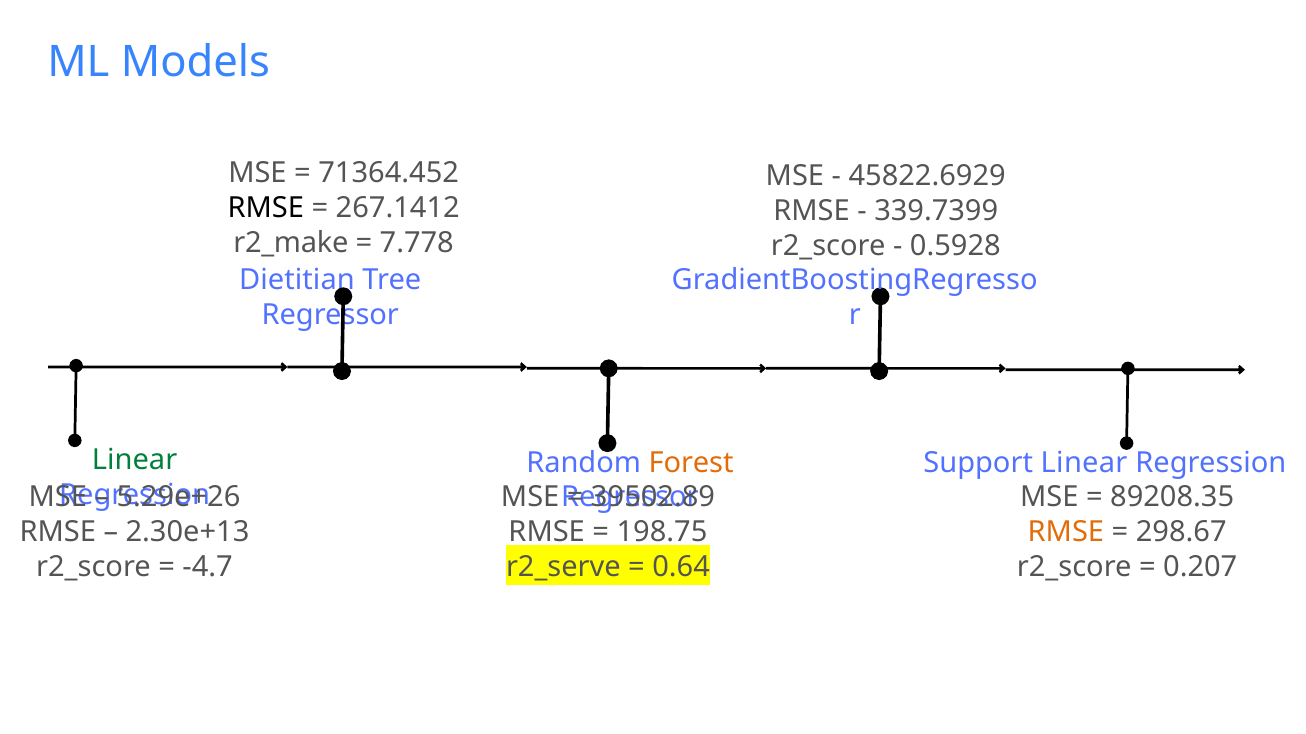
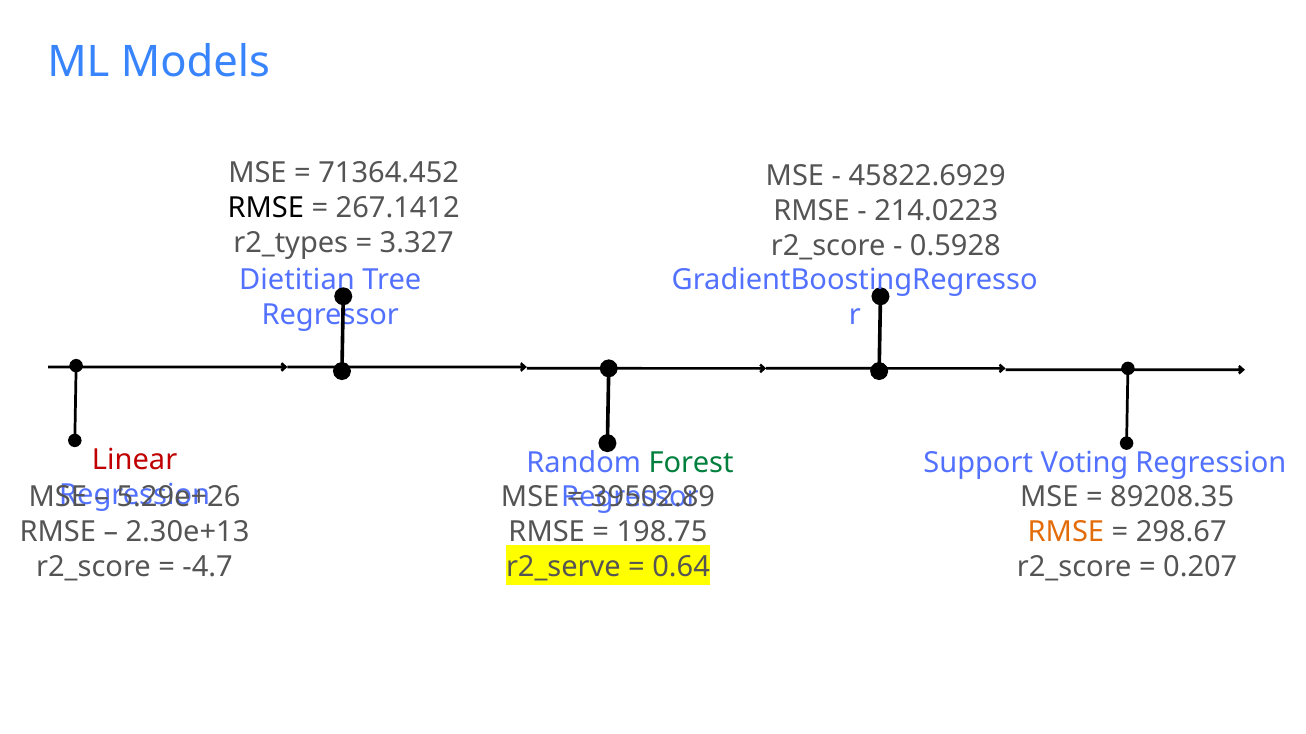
339.7399: 339.7399 -> 214.0223 (936, 211)
r2_make: r2_make -> r2_types (291, 243)
7.778: 7.778 -> 3.327 (417, 243)
Linear colour: green -> red (135, 460)
Forest colour: orange -> green (691, 463)
Support Linear: Linear -> Voting (1084, 463)
